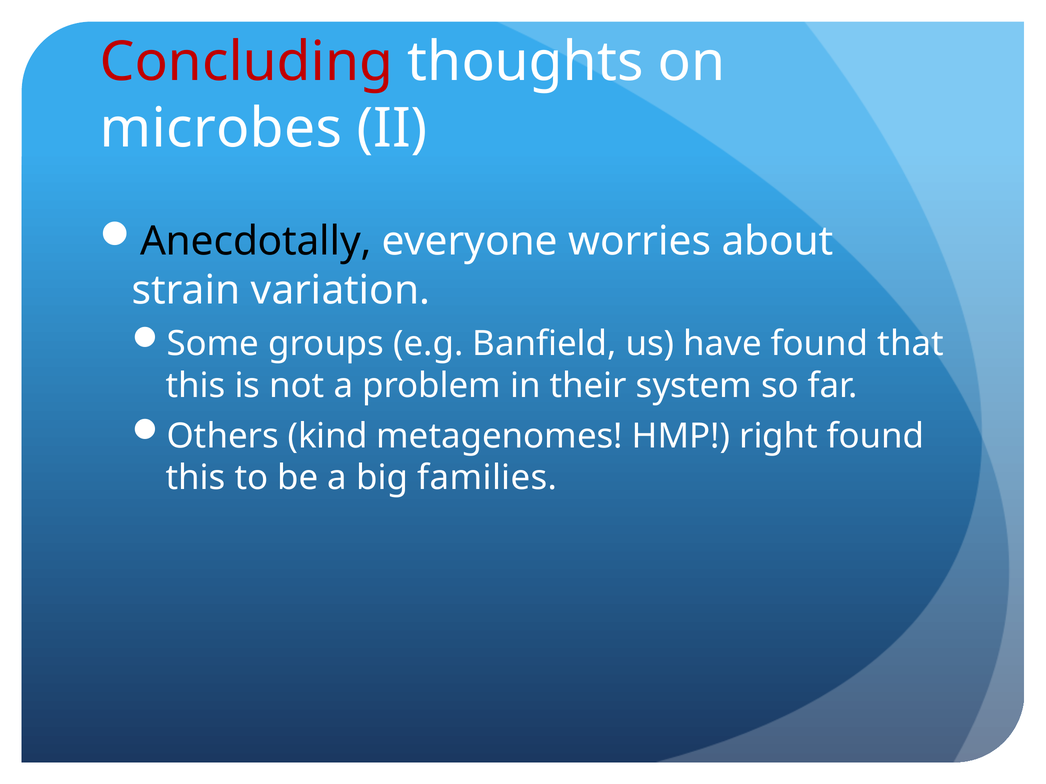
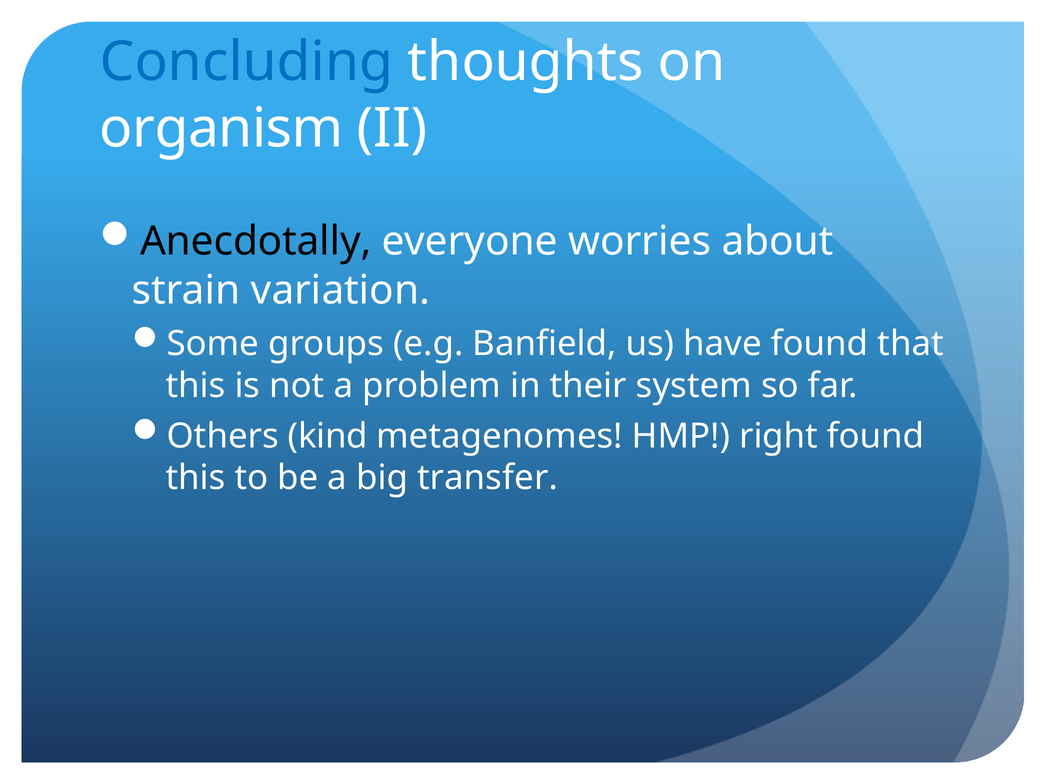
Concluding colour: red -> blue (246, 62)
microbes: microbes -> organism (221, 129)
families: families -> transfer (487, 478)
